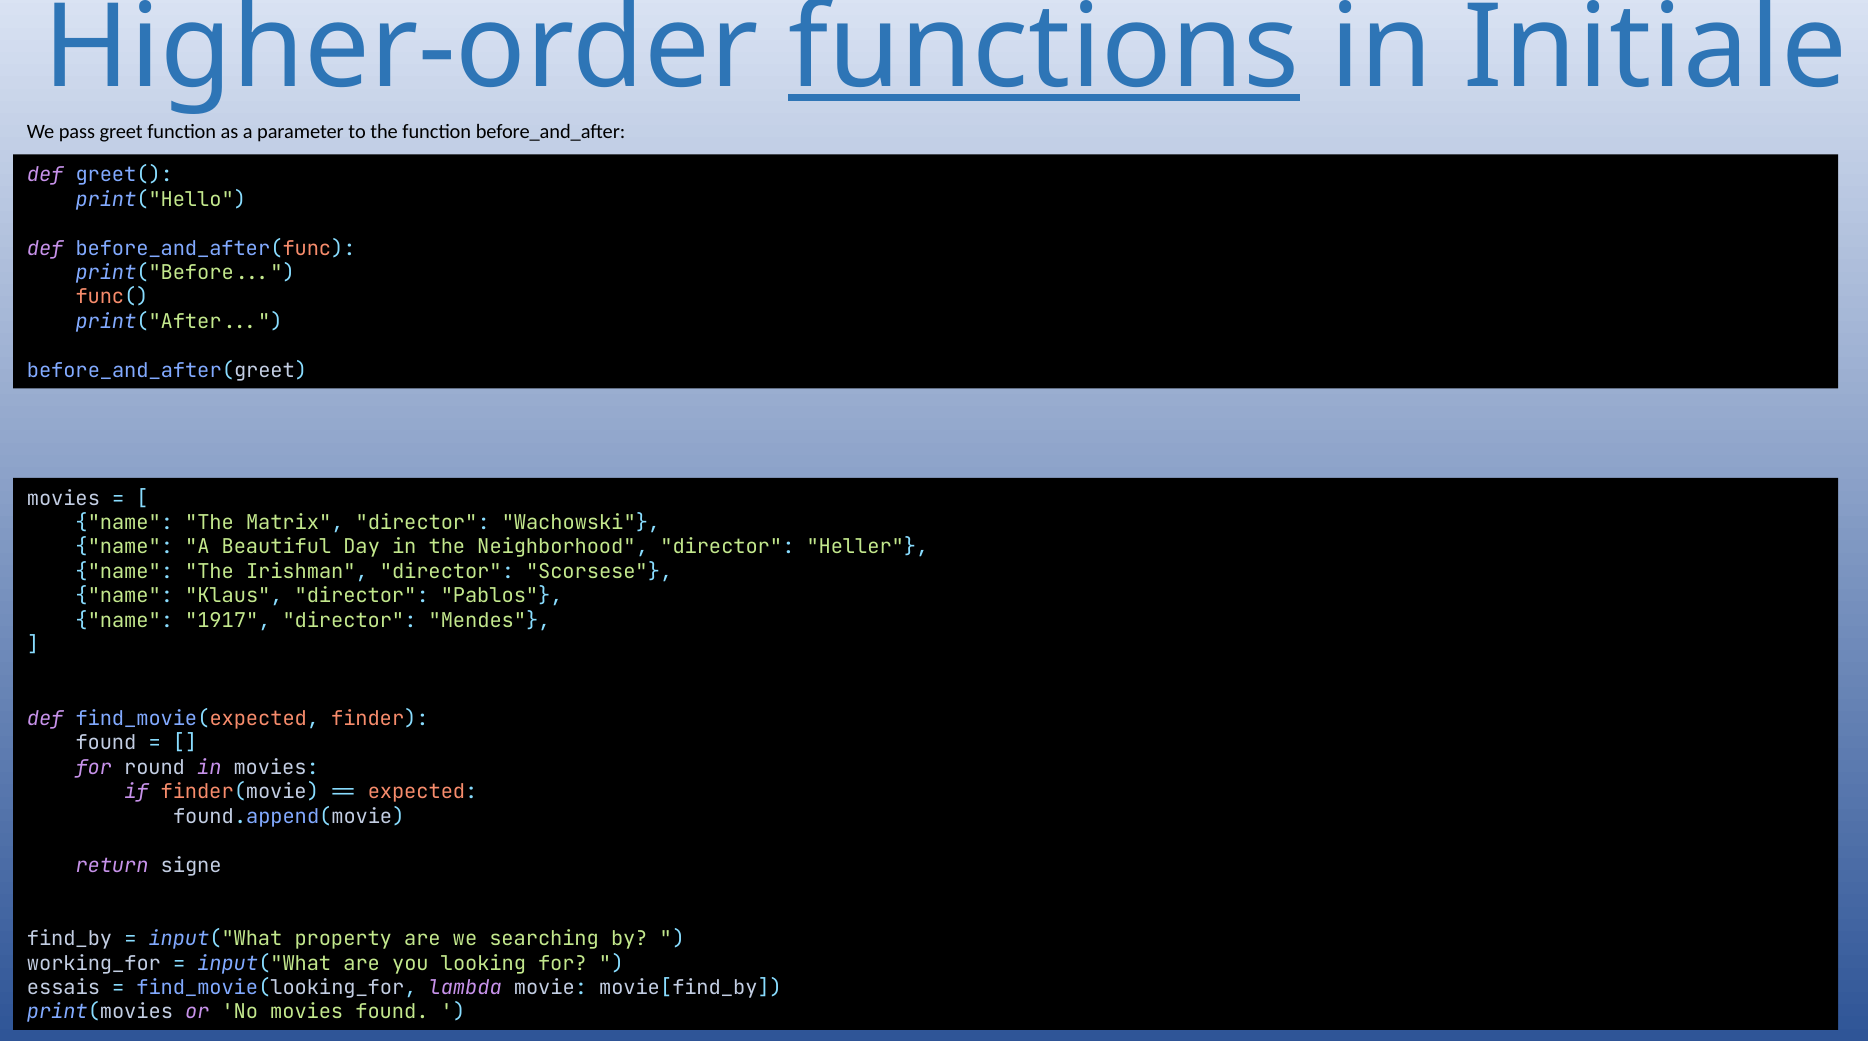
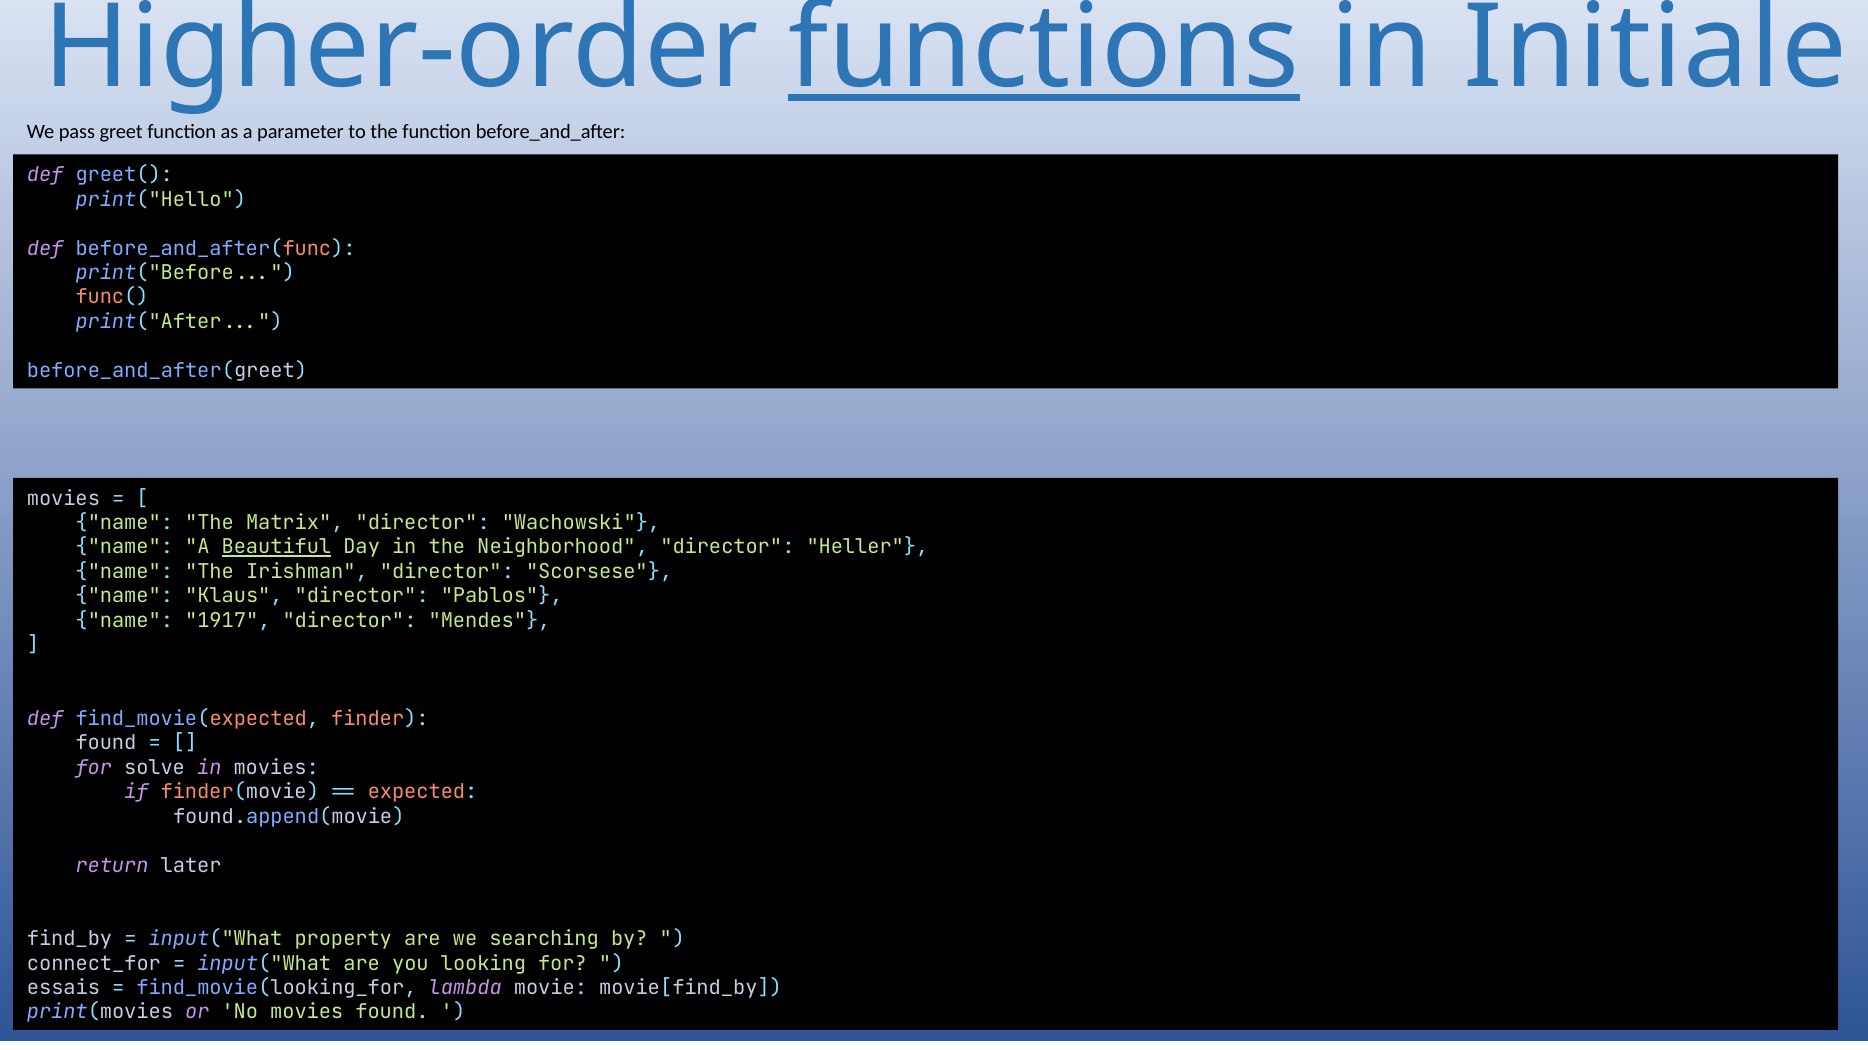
Beautiful underline: none -> present (276, 548)
round: round -> solve (155, 768)
signe: signe -> later (191, 866)
working_for: working_for -> connect_for (94, 964)
